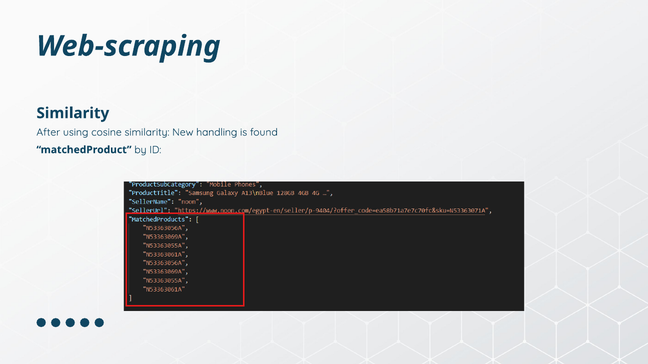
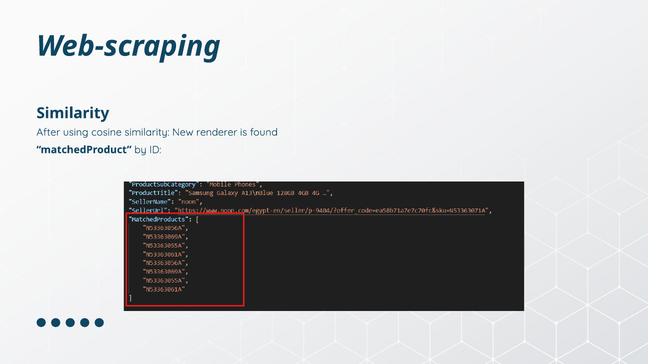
handling: handling -> renderer (217, 132)
